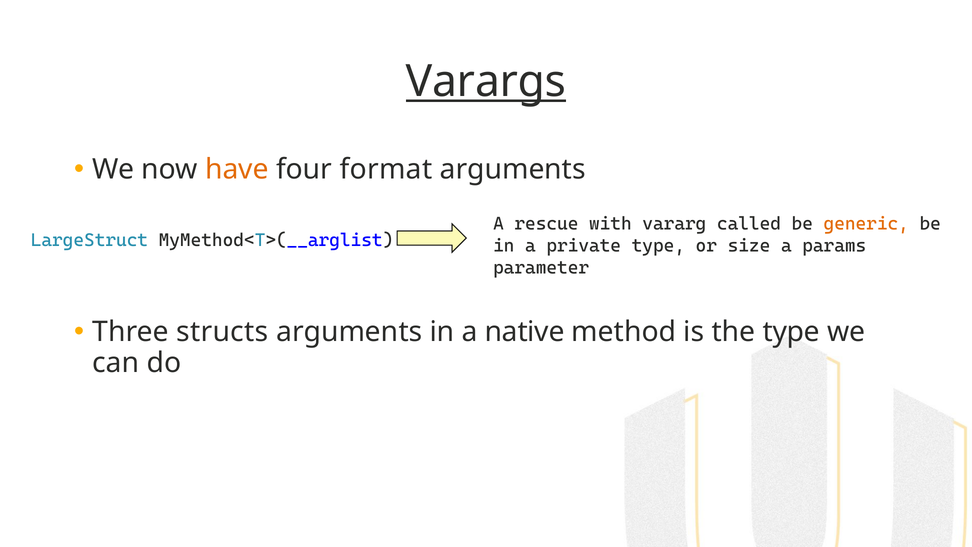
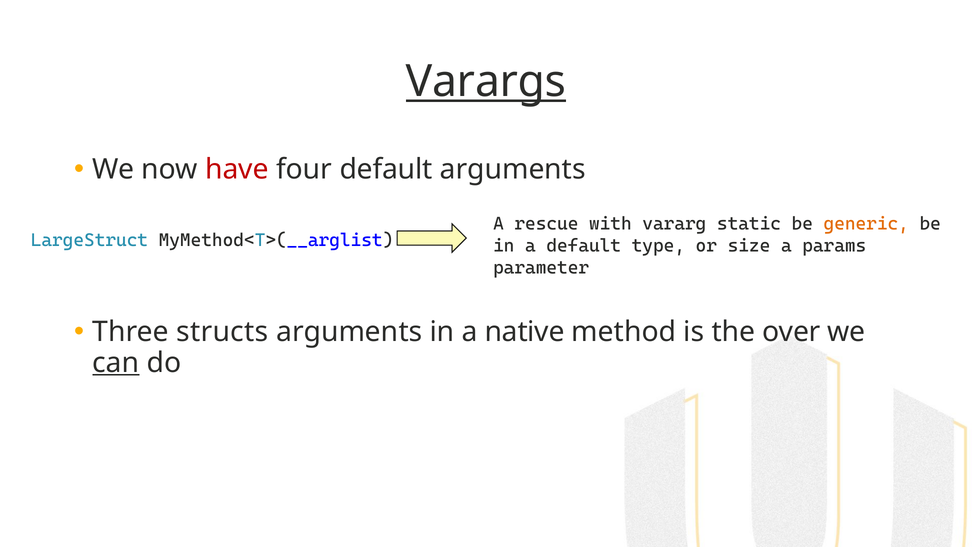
have colour: orange -> red (237, 169)
four format: format -> default (386, 169)
called: called -> static (749, 224)
a private: private -> default (584, 246)
the type: type -> over (791, 332)
can underline: none -> present (116, 362)
